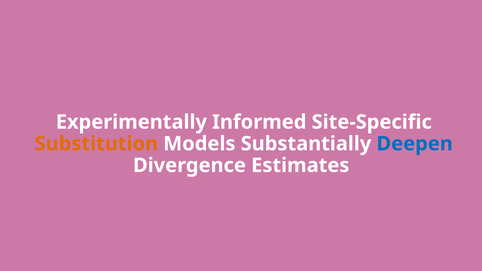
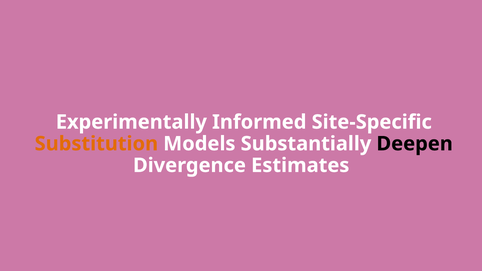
Deepen colour: blue -> black (415, 144)
